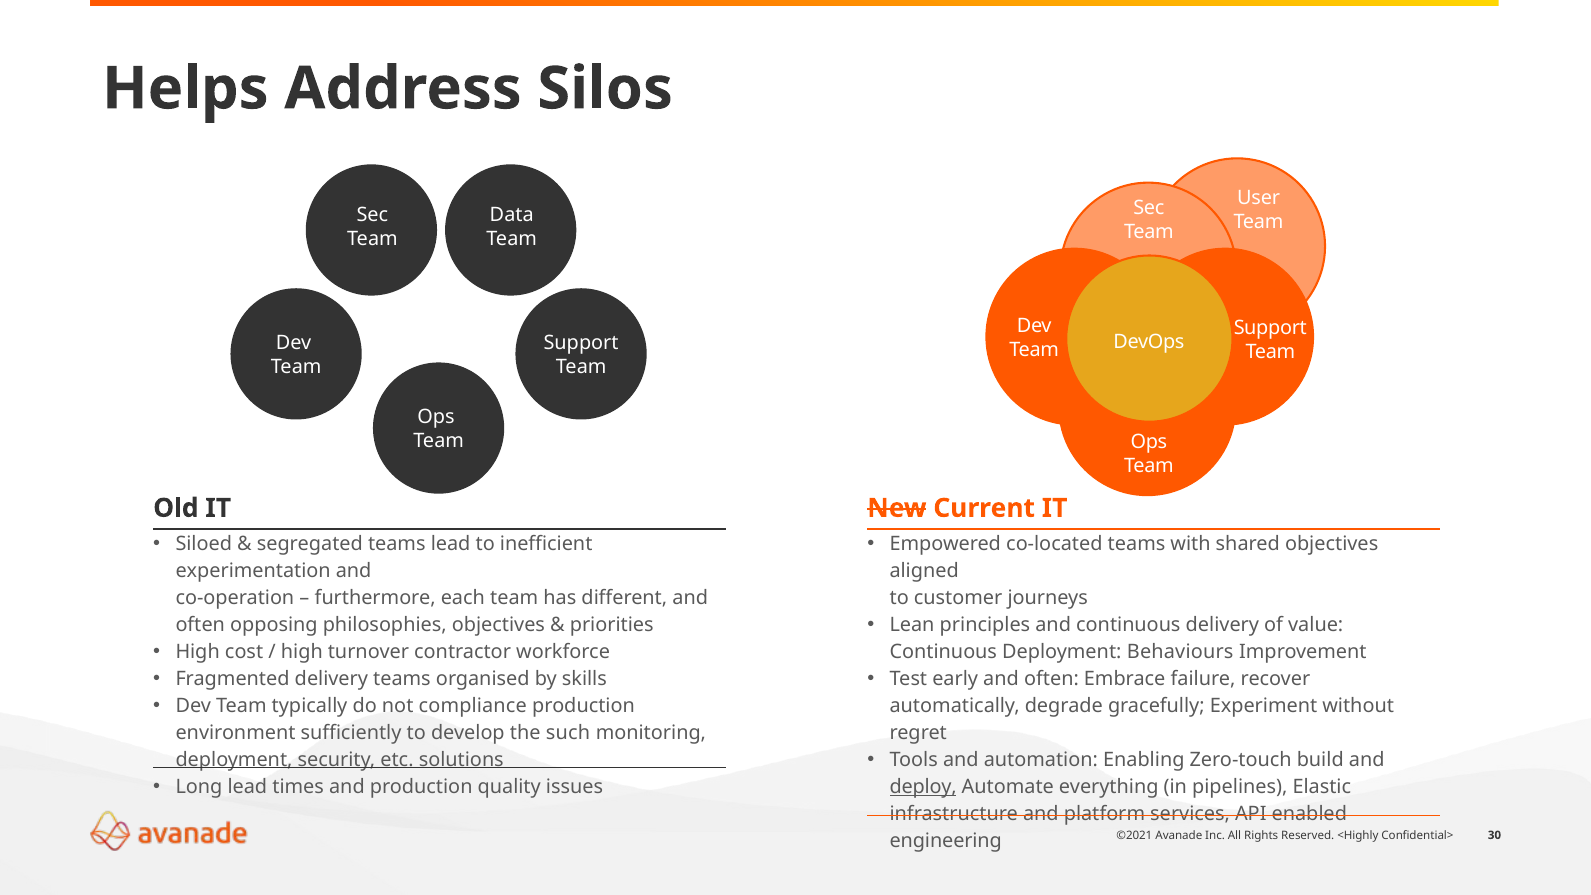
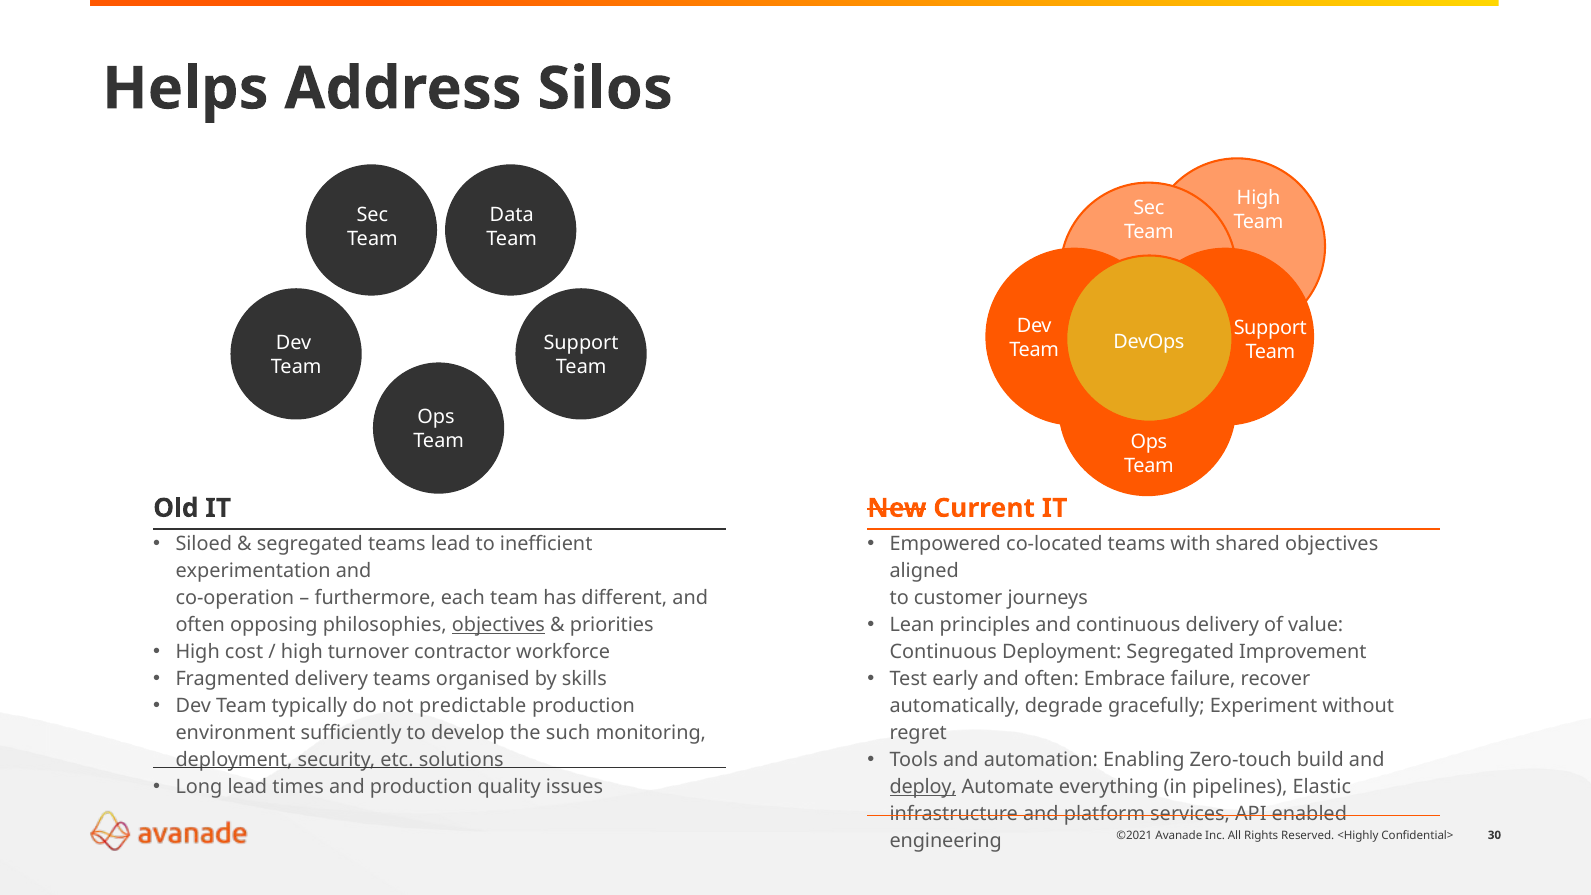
User: User -> High (1259, 198)
objectives underline: none -> present (498, 625)
Deployment Behaviours: Behaviours -> Segregated (1180, 652)
compliance: compliance -> predictable (473, 706)
